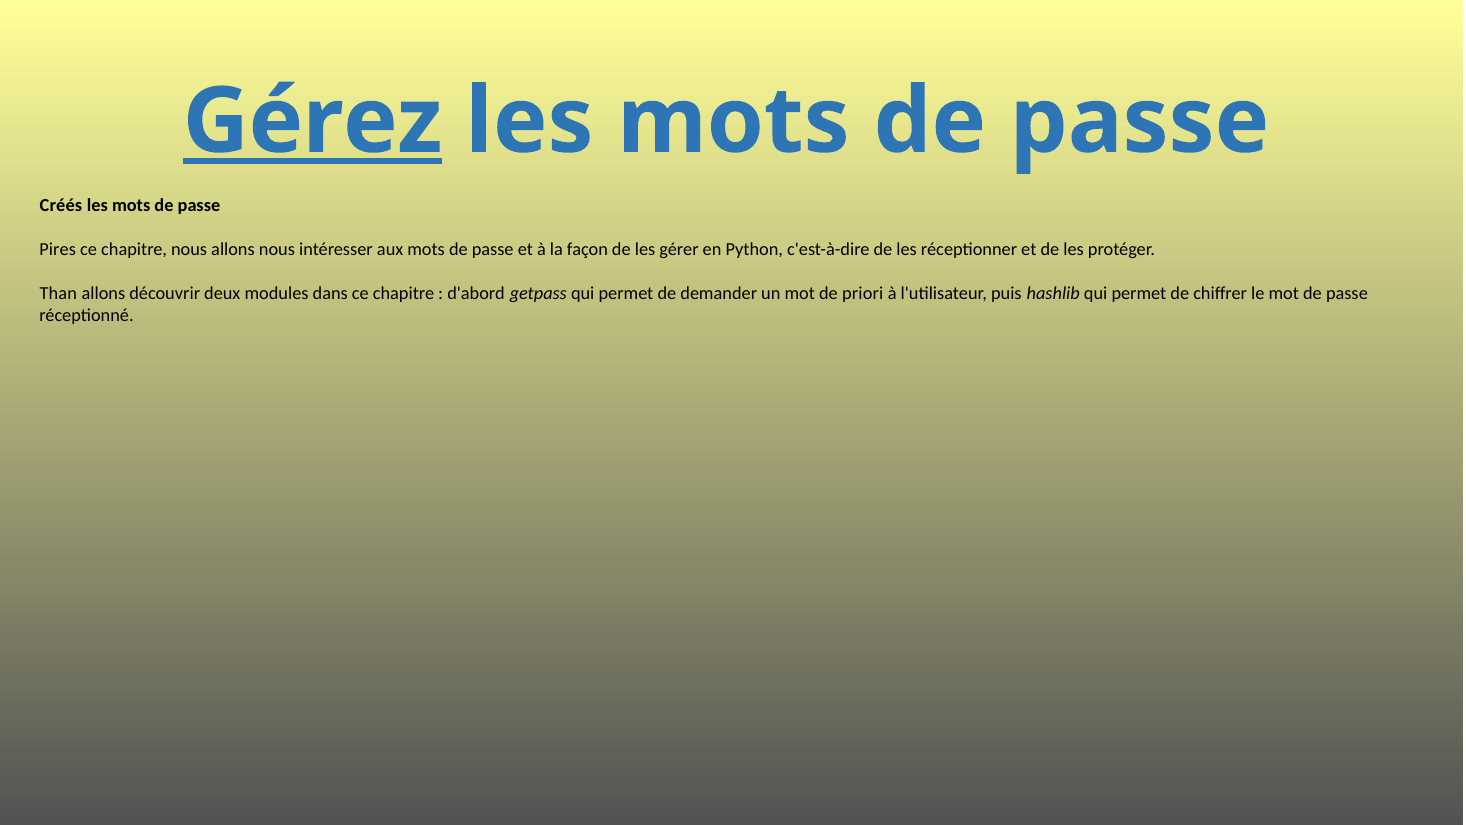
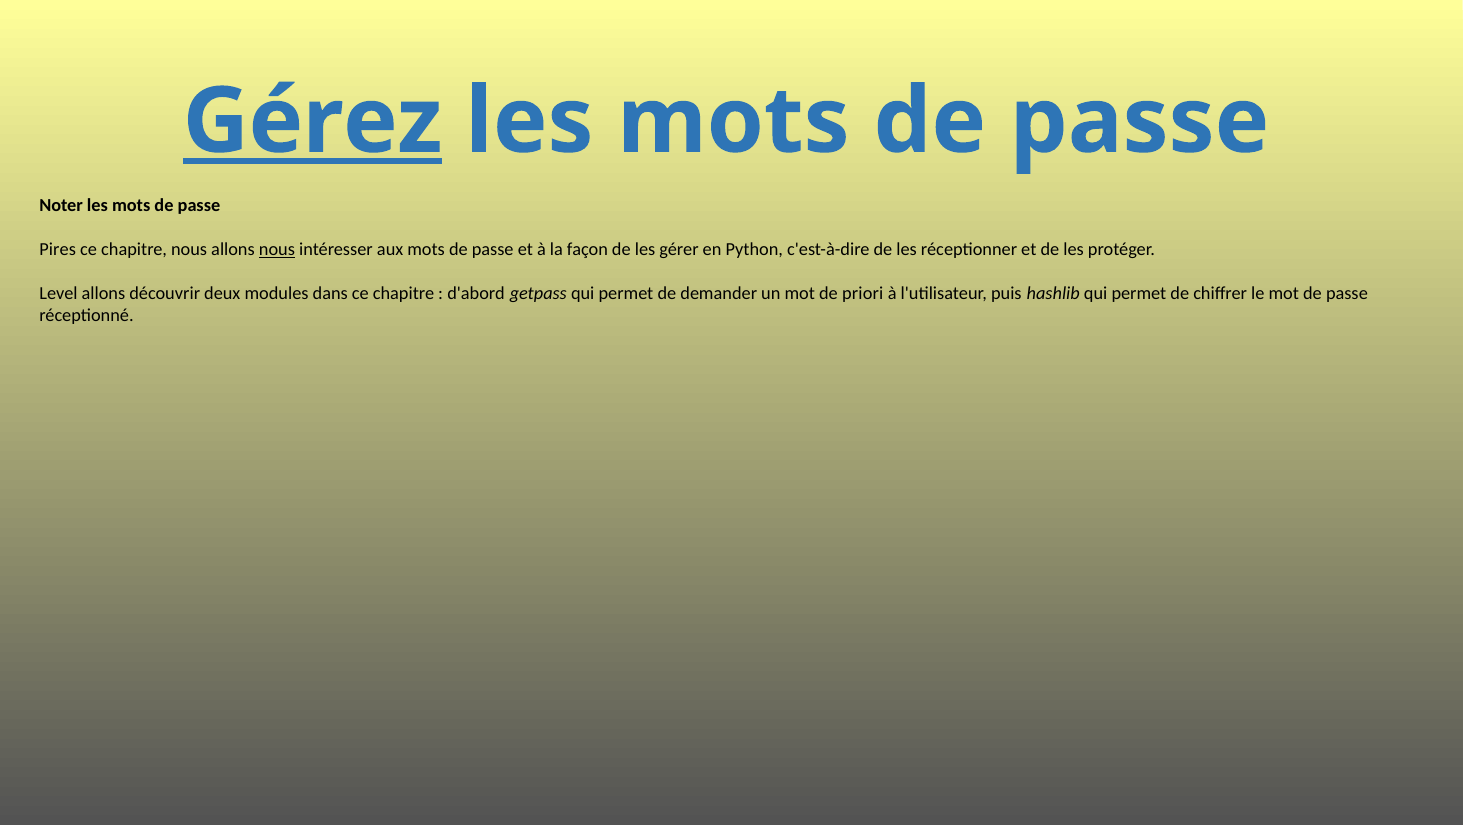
Créés: Créés -> Noter (61, 205)
nous underline: none -> present (277, 249)
Than: Than -> Level (58, 293)
